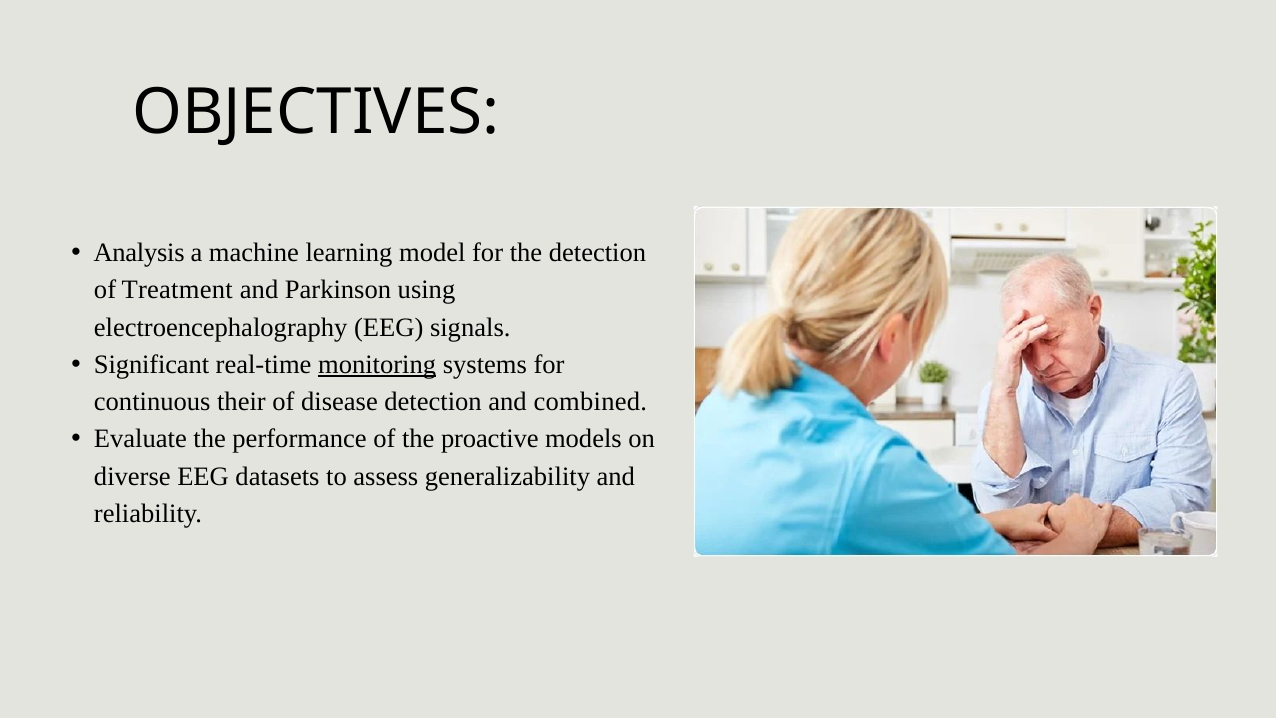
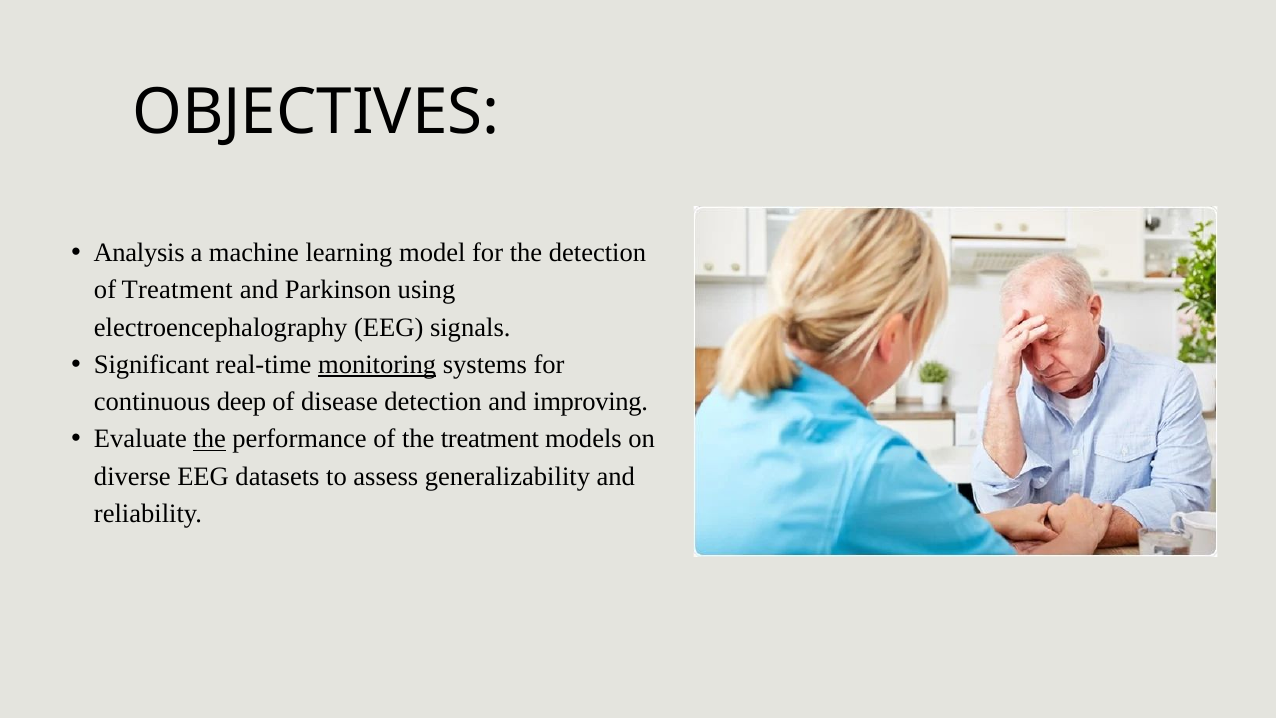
their: their -> deep (242, 402)
combined: combined -> improving (591, 402)
the underline: none -> present (210, 439)
the proactive: proactive -> treatment (490, 439)
